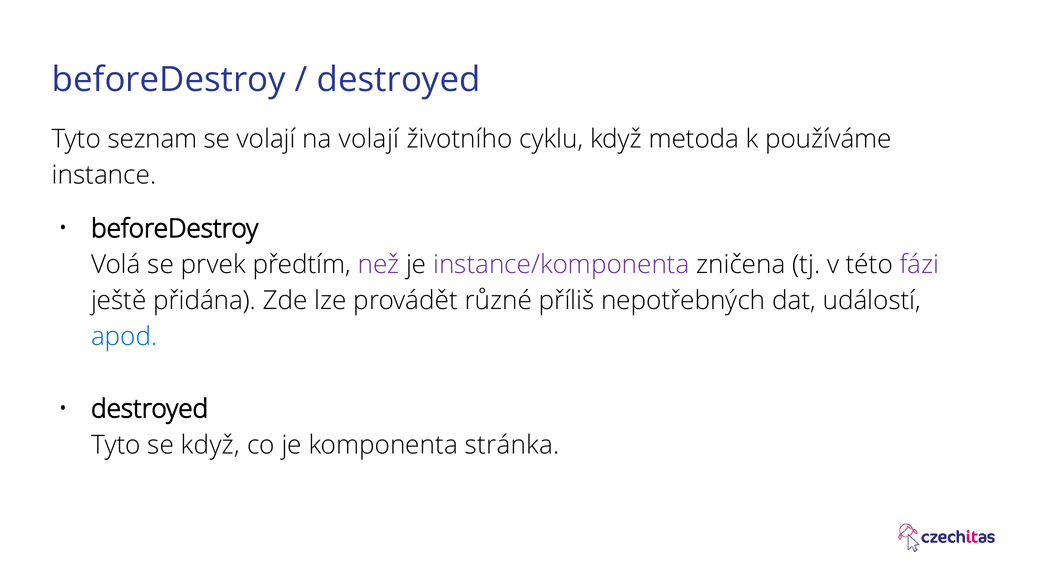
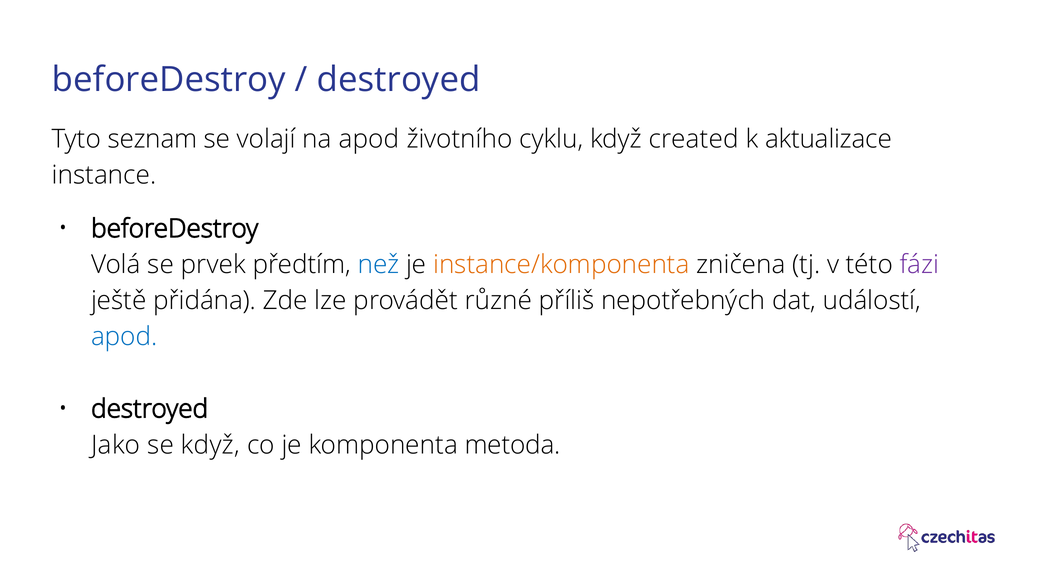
na volají: volají -> apod (369, 139)
metoda: metoda -> created (694, 139)
používáme: používáme -> aktualizace (829, 139)
než colour: purple -> blue (379, 265)
instance/komponenta colour: purple -> orange (561, 265)
Tyto: Tyto -> Jako (116, 445)
stránka: stránka -> metoda (512, 445)
